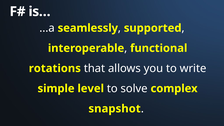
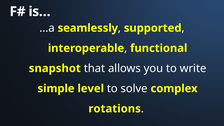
rotations: rotations -> snapshot (55, 68)
snapshot: snapshot -> rotations (115, 109)
